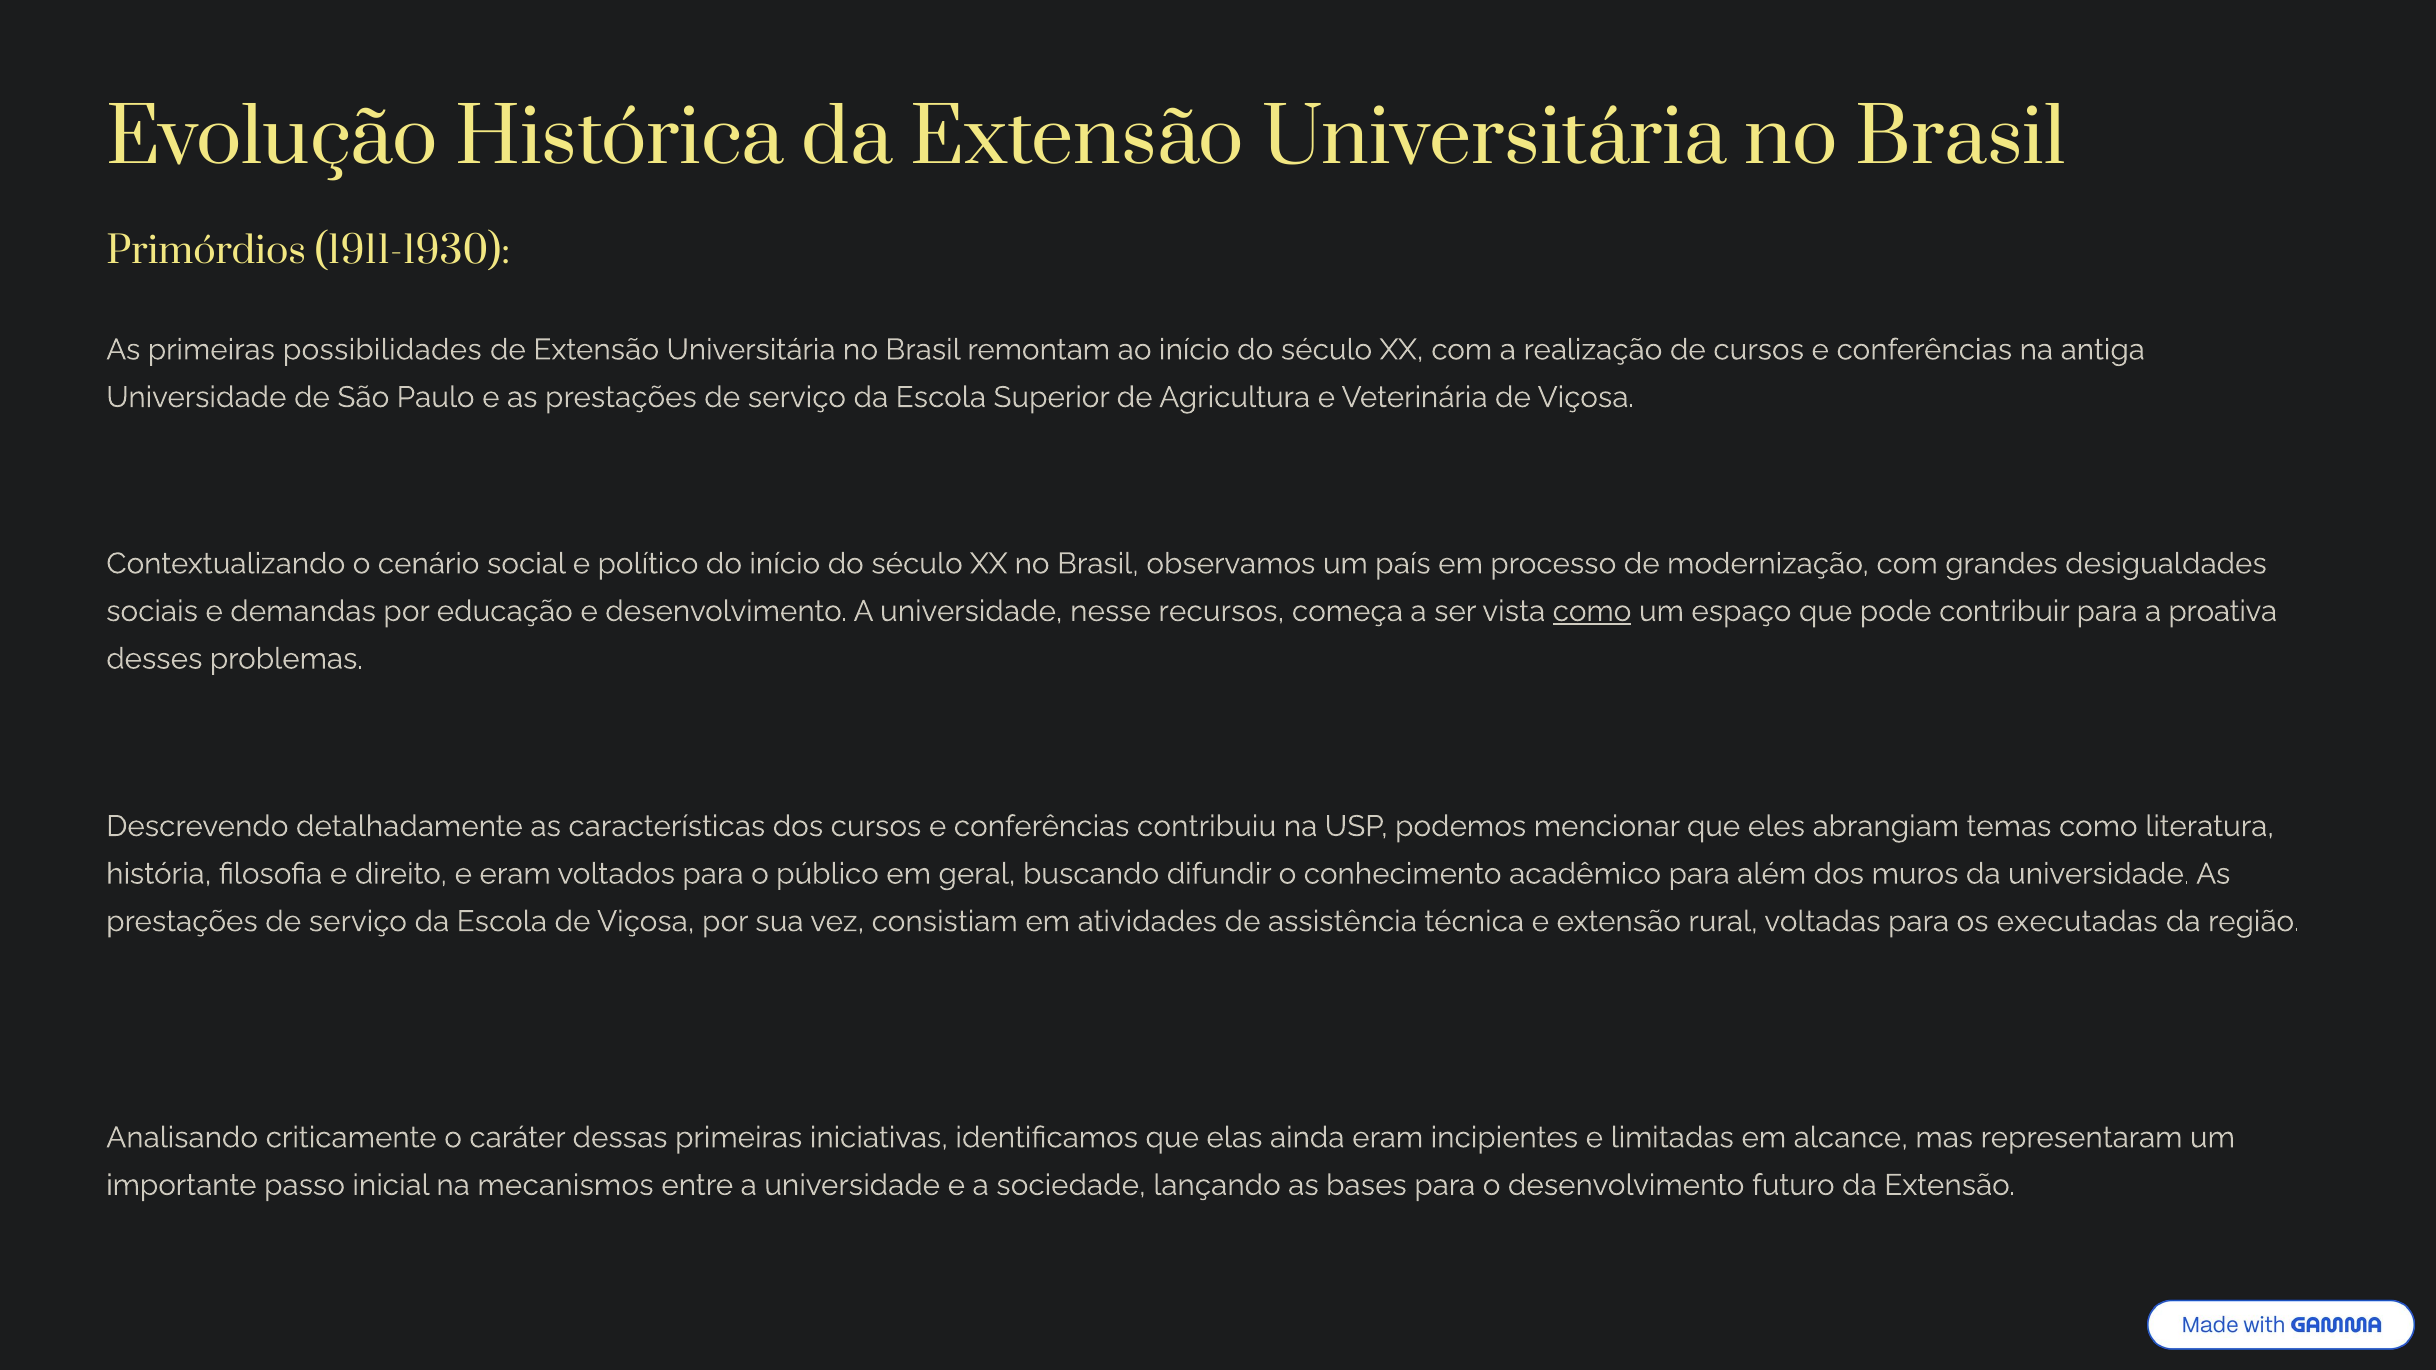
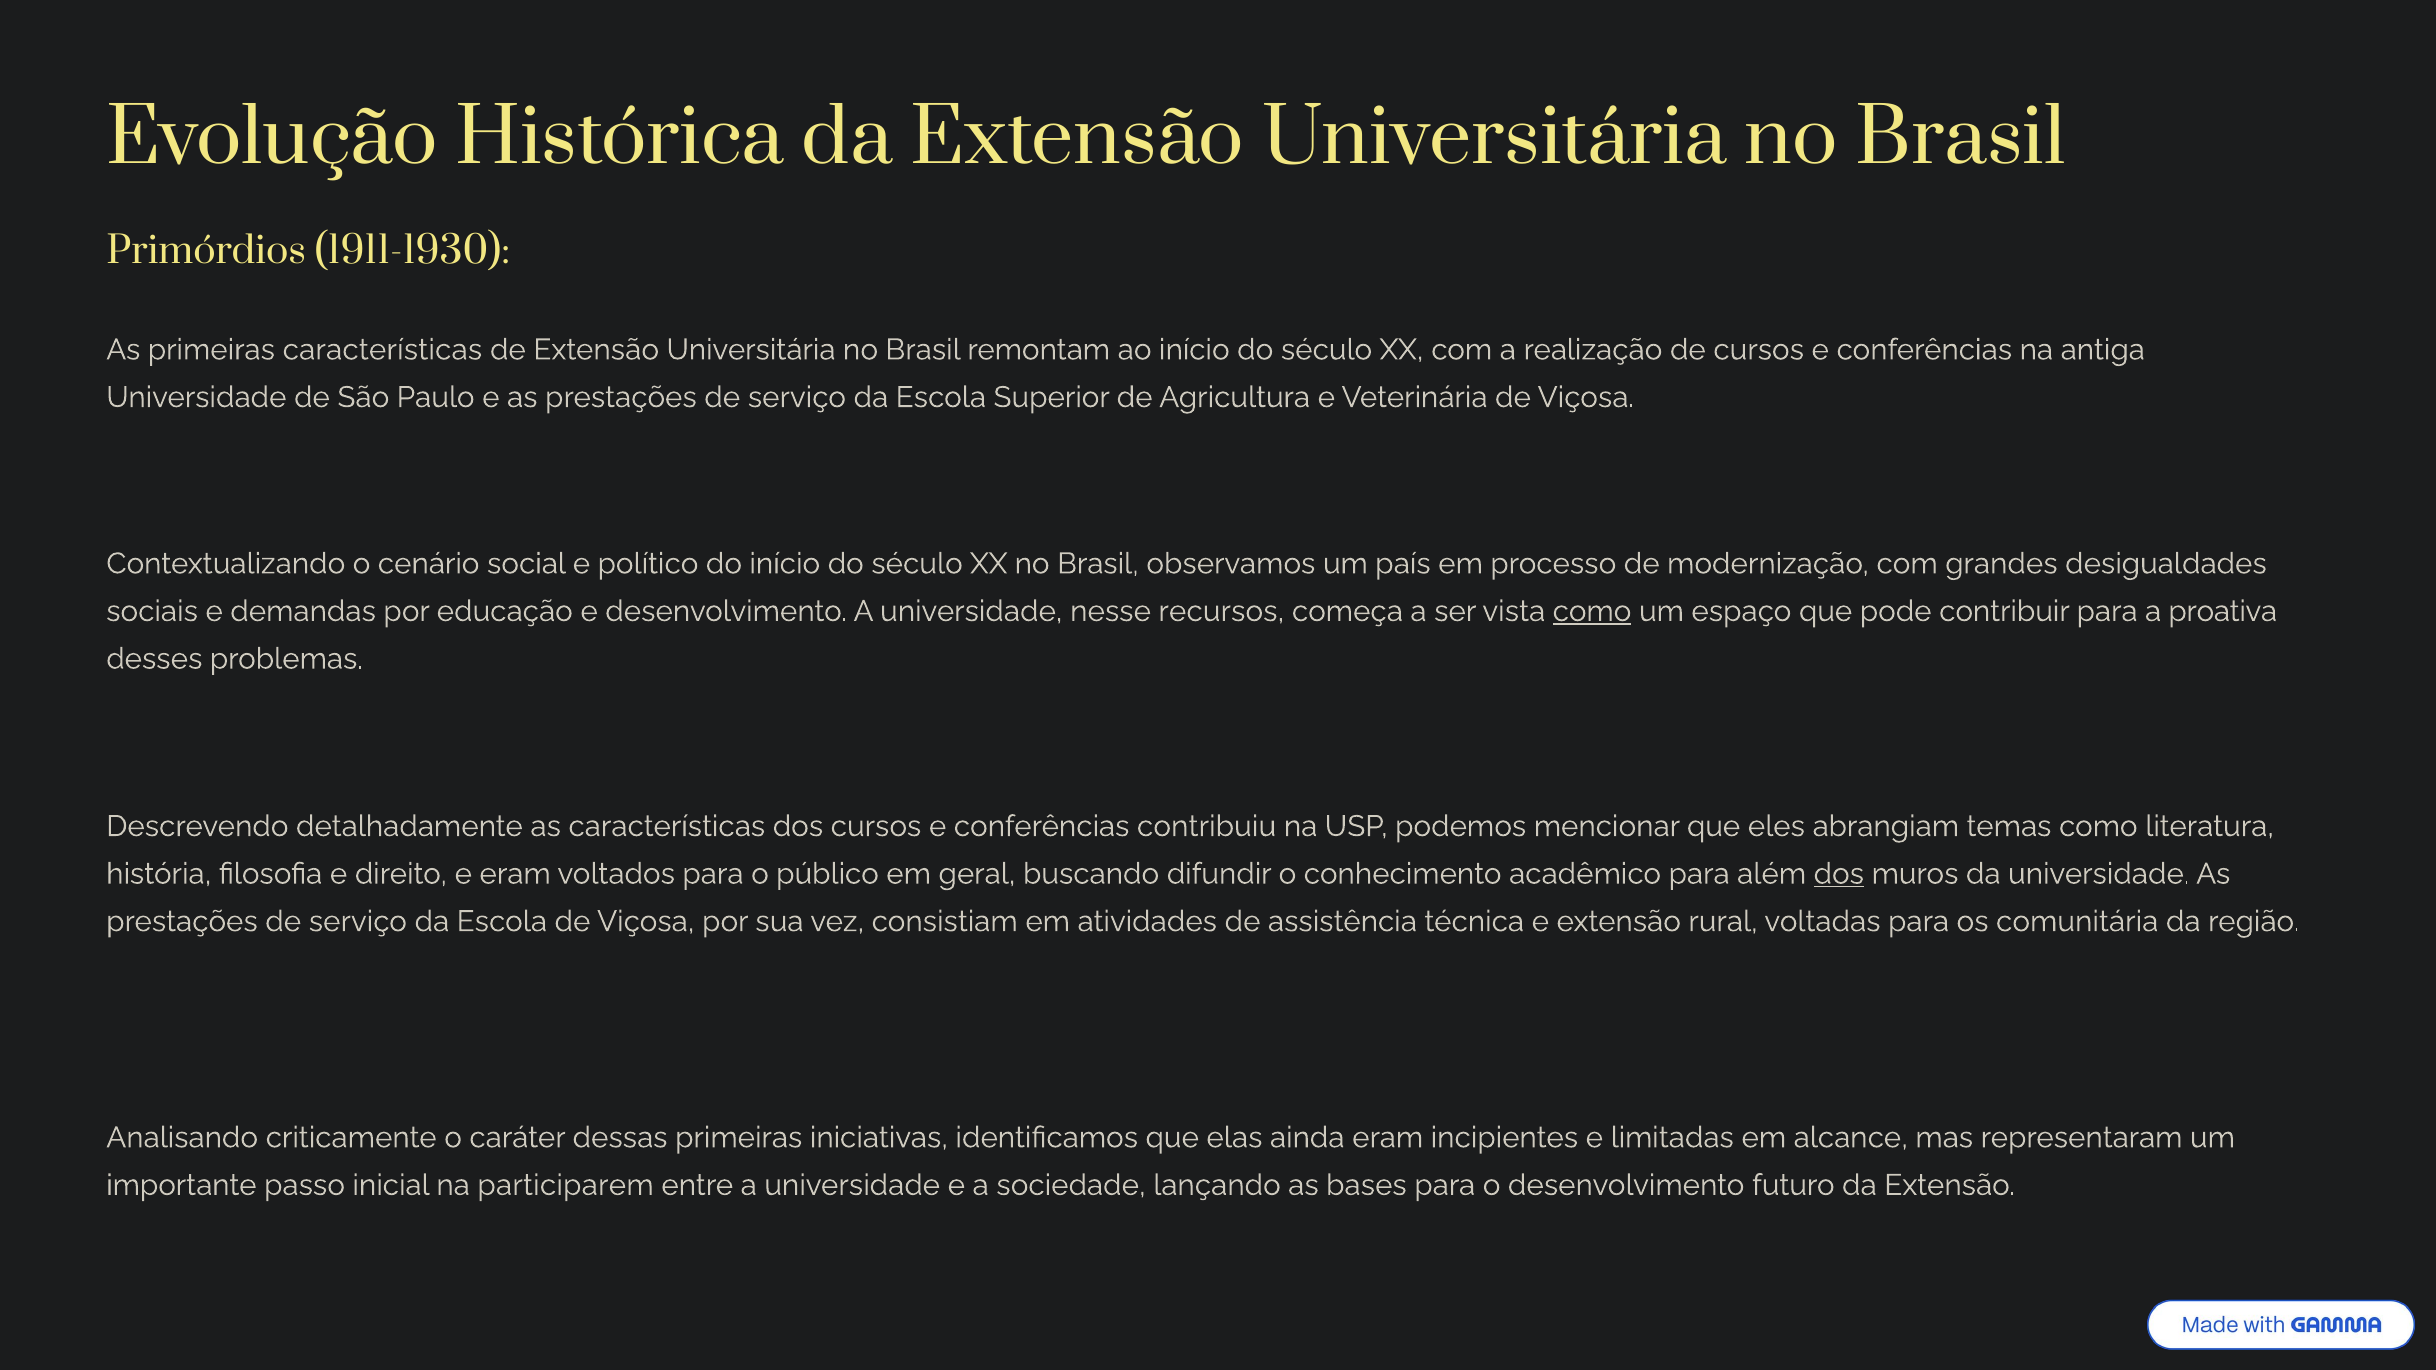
primeiras possibilidades: possibilidades -> características (382, 350)
dos underline: none -> present (1839, 874)
executadas: executadas -> comunitária (2077, 922)
mecanismos: mecanismos -> participarem (566, 1185)
